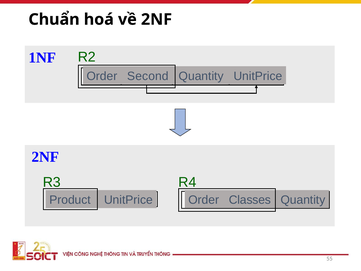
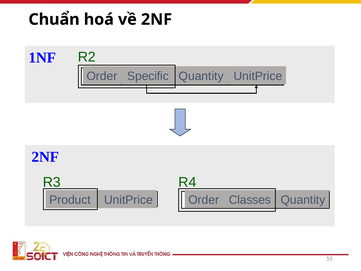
Second: Second -> Specific (148, 76)
